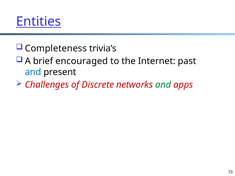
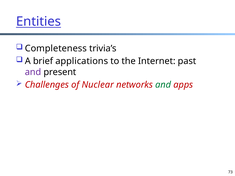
encouraged: encouraged -> applications (82, 61)
and colour: blue -> purple (33, 72)
Discrete: Discrete -> Nuclear (98, 85)
